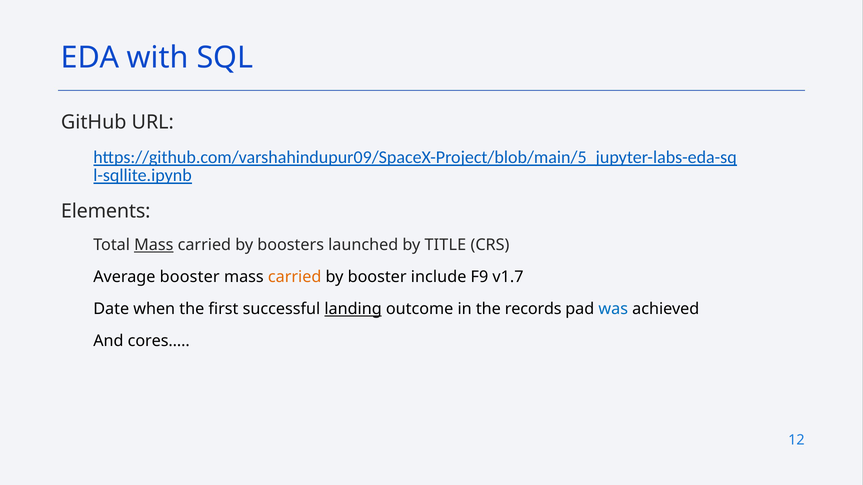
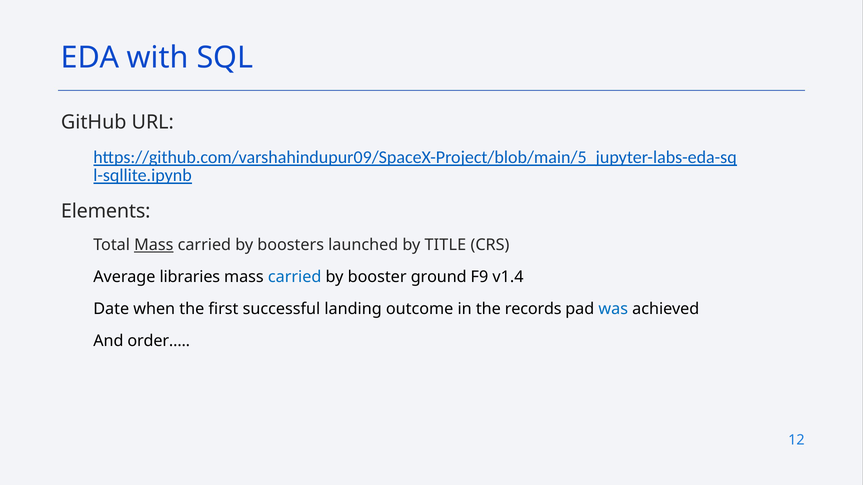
Average booster: booster -> libraries (190, 277)
carried colour: orange -> blue (295, 277)
include: include -> ground (439, 277)
v1.7: v1.7 -> v1.4 (508, 277)
landing underline: present -> none (353, 309)
cores…: cores… -> order… (159, 341)
